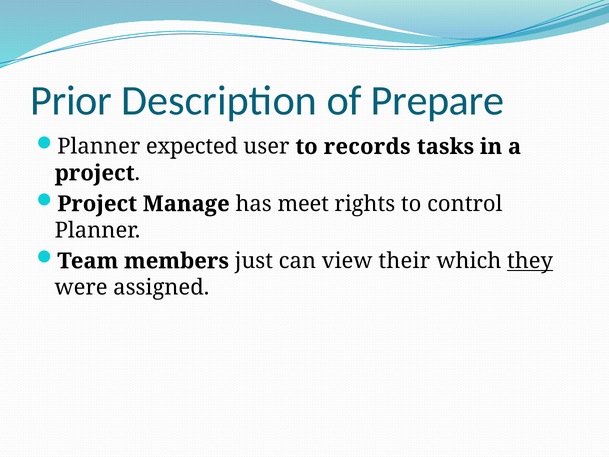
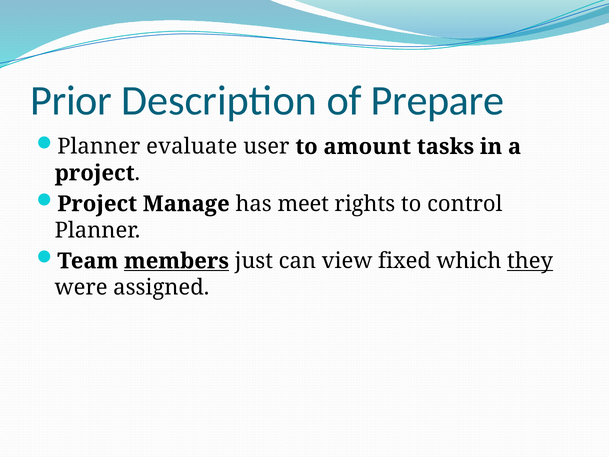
expected: expected -> evaluate (192, 147)
records: records -> amount (367, 147)
members underline: none -> present (177, 261)
their: their -> fixed (404, 261)
